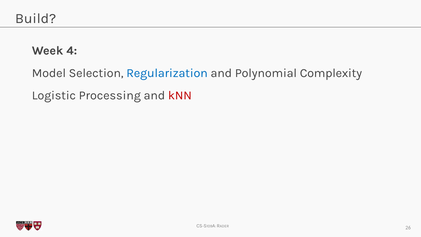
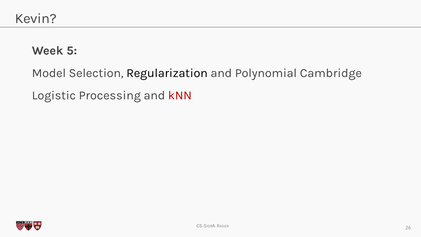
Build: Build -> Kevin (36, 18)
4: 4 -> 5 (72, 50)
Regularization colour: blue -> black (167, 73)
Complexity: Complexity -> Cambridge (331, 73)
